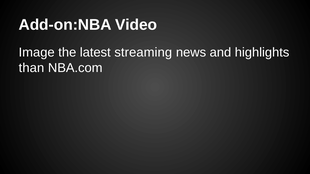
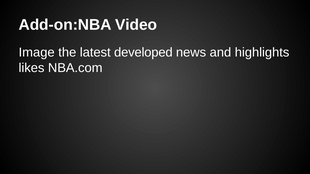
streaming: streaming -> developed (143, 52)
than: than -> likes (31, 68)
